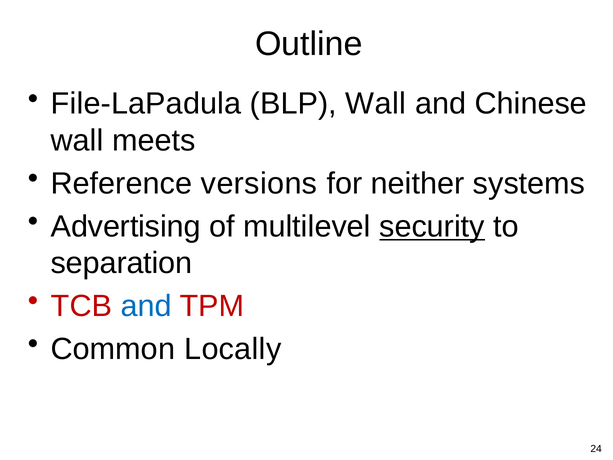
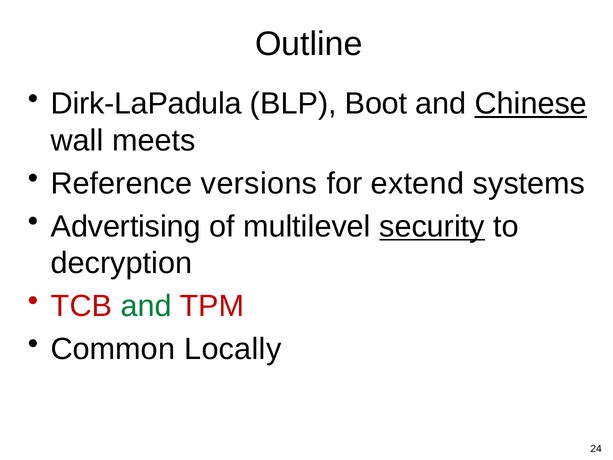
File-LaPadula: File-LaPadula -> Dirk-LaPadula (146, 104)
BLP Wall: Wall -> Boot (376, 104)
Chinese underline: none -> present (531, 104)
neither: neither -> extend (417, 184)
separation: separation -> decryption (121, 263)
and colour: blue -> green (146, 306)
